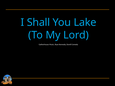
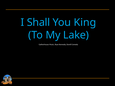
Lake: Lake -> King (85, 22)
Lord: Lord -> Lake (76, 35)
